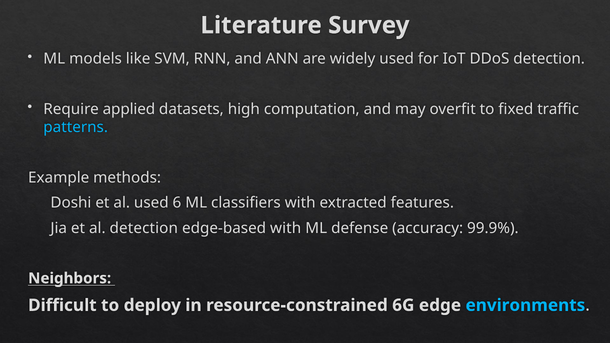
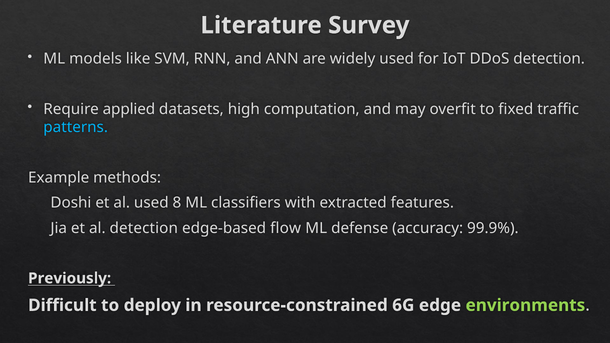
6: 6 -> 8 (177, 203)
edge-based with: with -> flow (286, 228)
Neighbors: Neighbors -> Previously (70, 278)
environments colour: light blue -> light green (525, 305)
